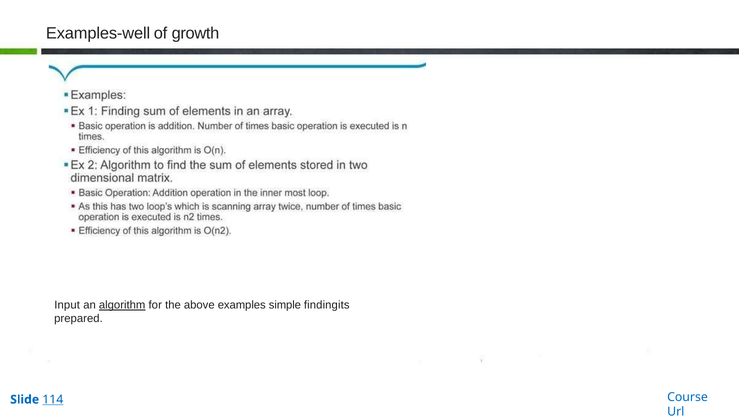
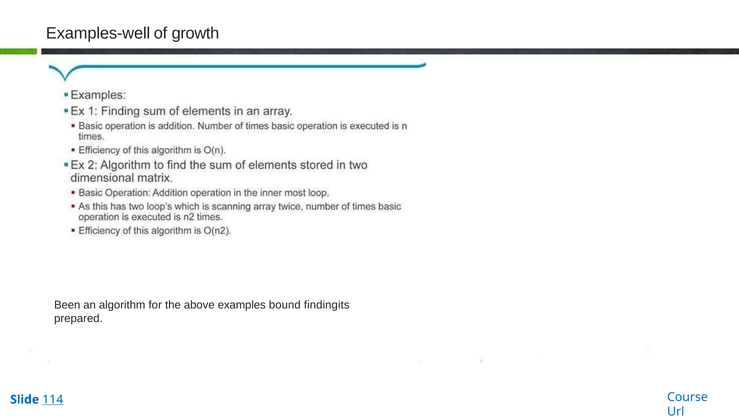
Input: Input -> Been (67, 305)
algorithm underline: present -> none (122, 305)
simple: simple -> bound (285, 305)
